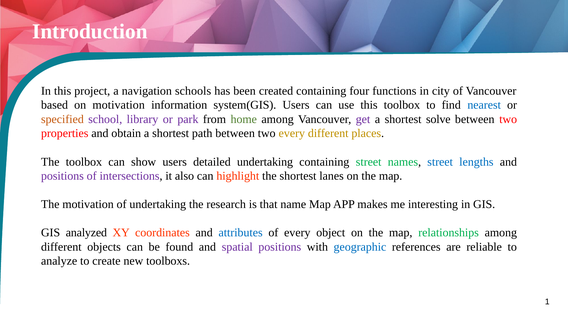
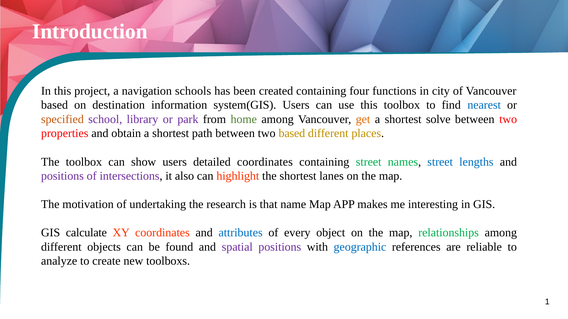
on motivation: motivation -> destination (119, 105)
get colour: purple -> orange (363, 119)
two every: every -> based (292, 134)
detailed undertaking: undertaking -> coordinates (265, 162)
analyzed: analyzed -> calculate (86, 233)
